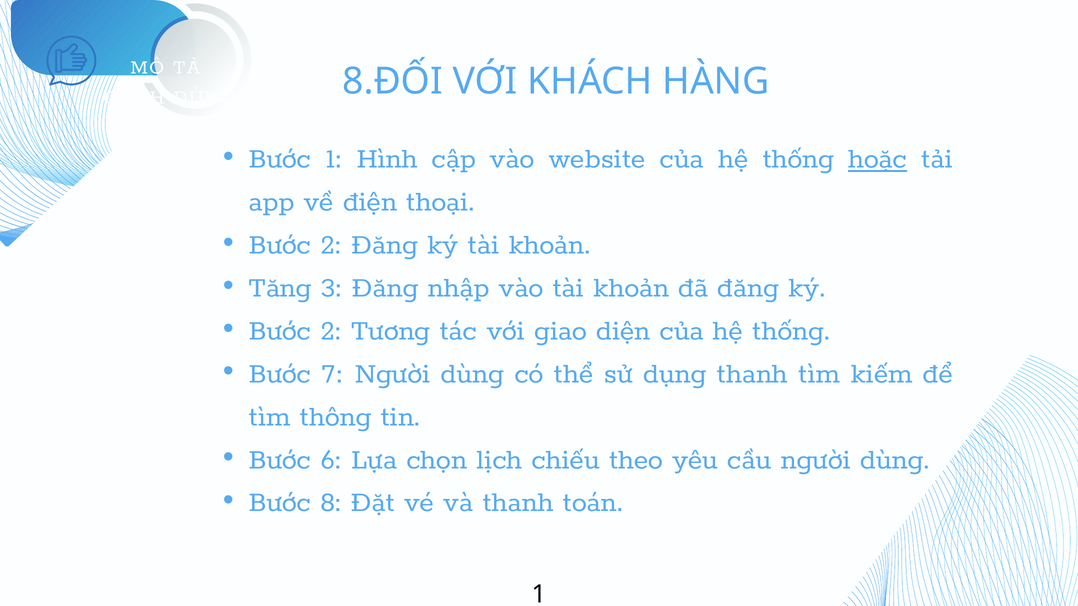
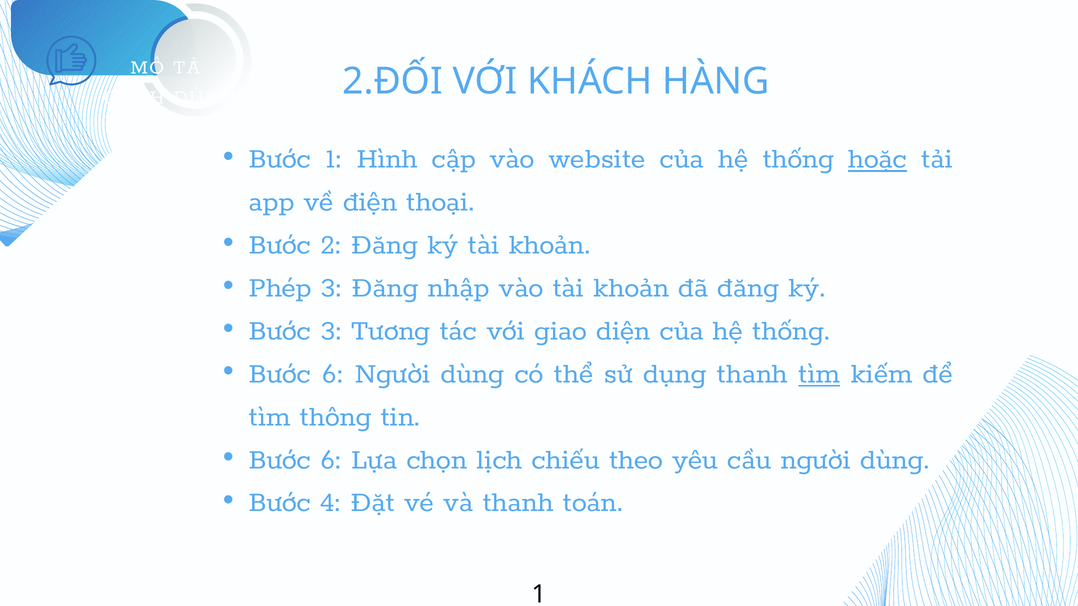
8.ĐỐI: 8.ĐỐI -> 2.ĐỐI (393, 82)
Tăng: Tăng -> Phép (280, 287)
2: 2 -> 3 (331, 330)
7: 7 -> 6 (333, 373)
tìm underline: none -> present (819, 373)
8: 8 -> 4 (331, 502)
